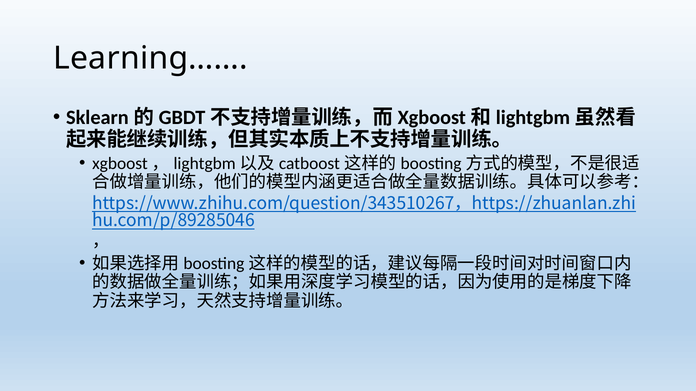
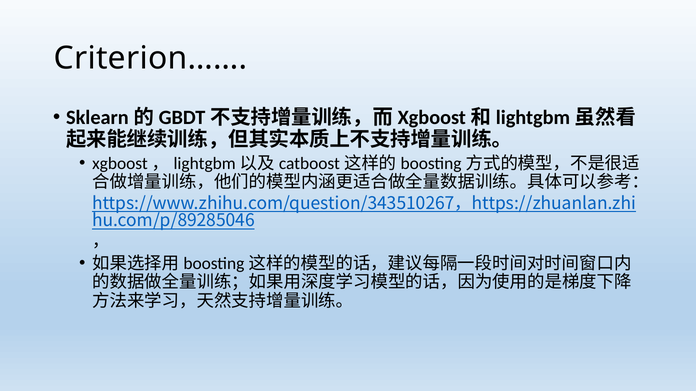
Learning……: Learning…… -> Criterion…… (151, 58)
